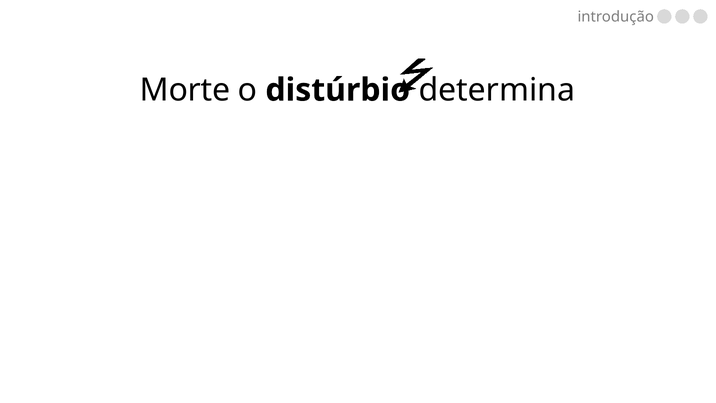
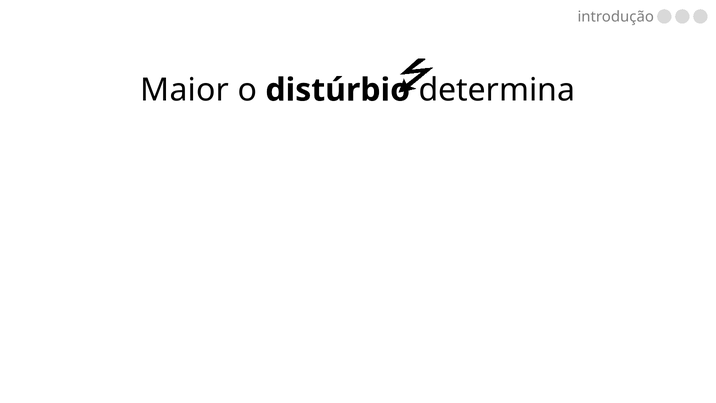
Morte: Morte -> Maior (185, 90)
